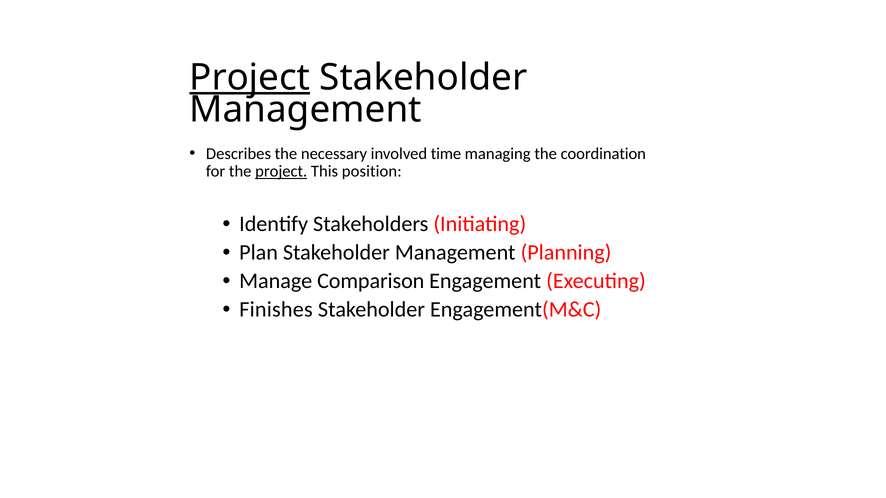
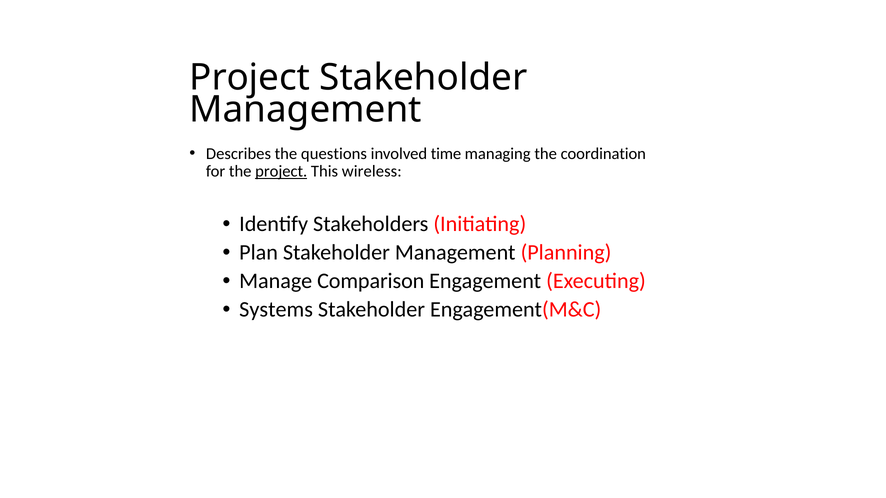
Project underline: present -> none (250, 78)
necessary: necessary -> questions (334, 154)
position: position -> wireless (372, 172)
Finishes: Finishes -> Systems (276, 310)
